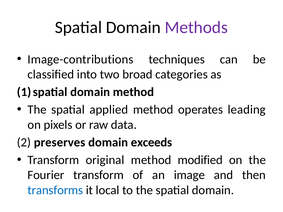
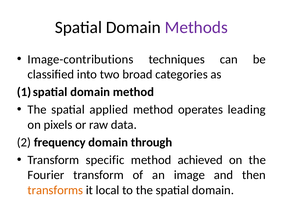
preserves: preserves -> frequency (60, 142)
exceeds: exceeds -> through (152, 142)
original: original -> specific (105, 160)
modified: modified -> achieved (200, 160)
transforms colour: blue -> orange (55, 190)
